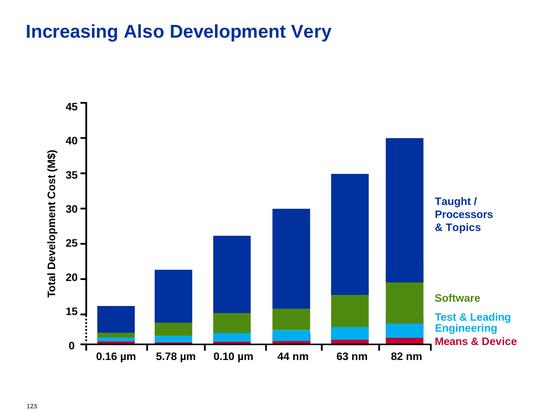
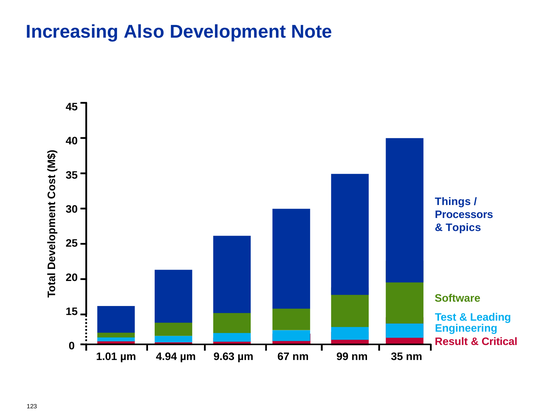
Very: Very -> Note (312, 32)
Taught: Taught -> Things (453, 202)
Means: Means -> Result (451, 342)
Device: Device -> Critical (500, 342)
0.16: 0.16 -> 1.01 (107, 357)
5.78: 5.78 -> 4.94 (166, 357)
0.10: 0.10 -> 9.63 (224, 357)
44: 44 -> 67 (283, 357)
63: 63 -> 99 (342, 357)
nm 82: 82 -> 35 (397, 357)
